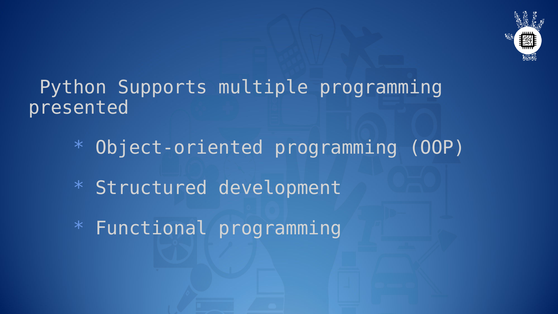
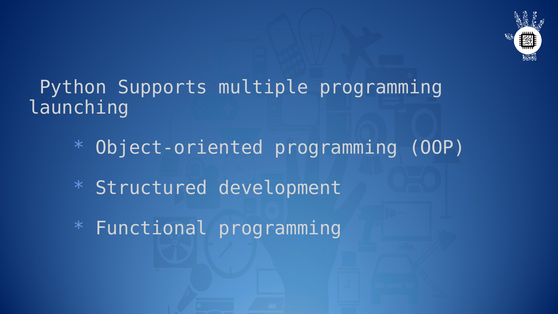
presented: presented -> launching (79, 108)
